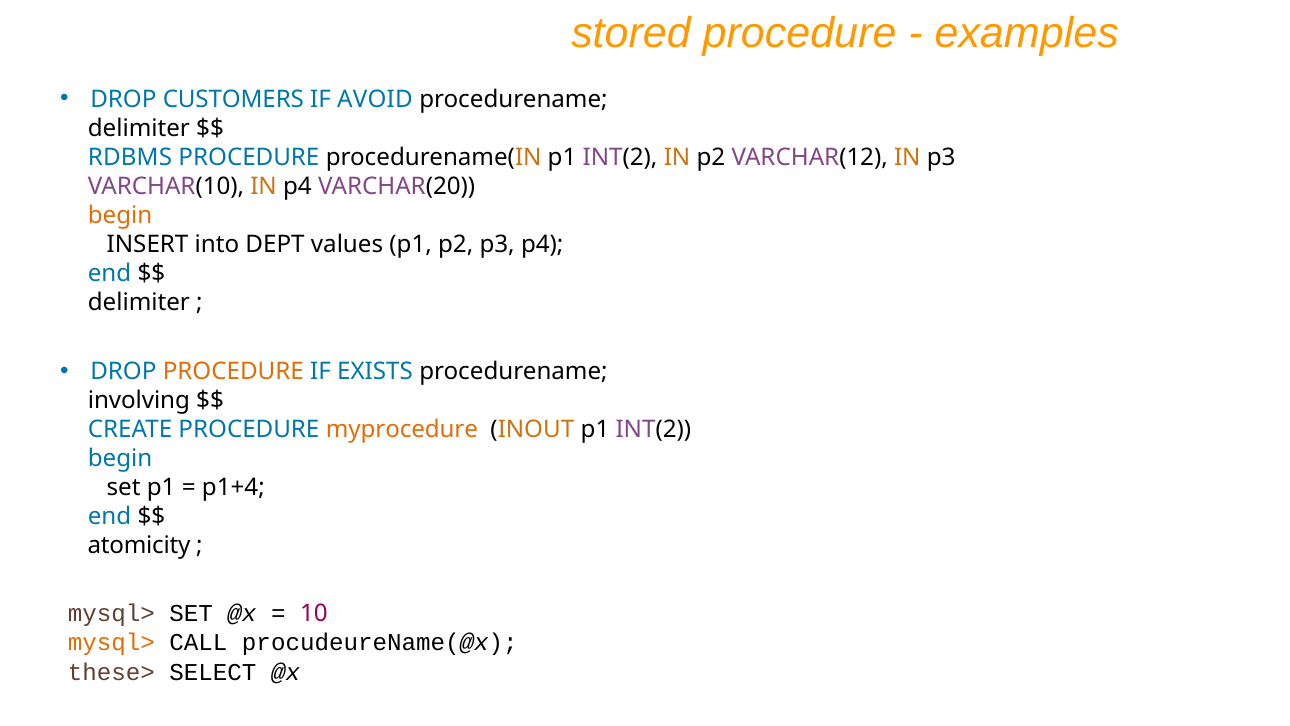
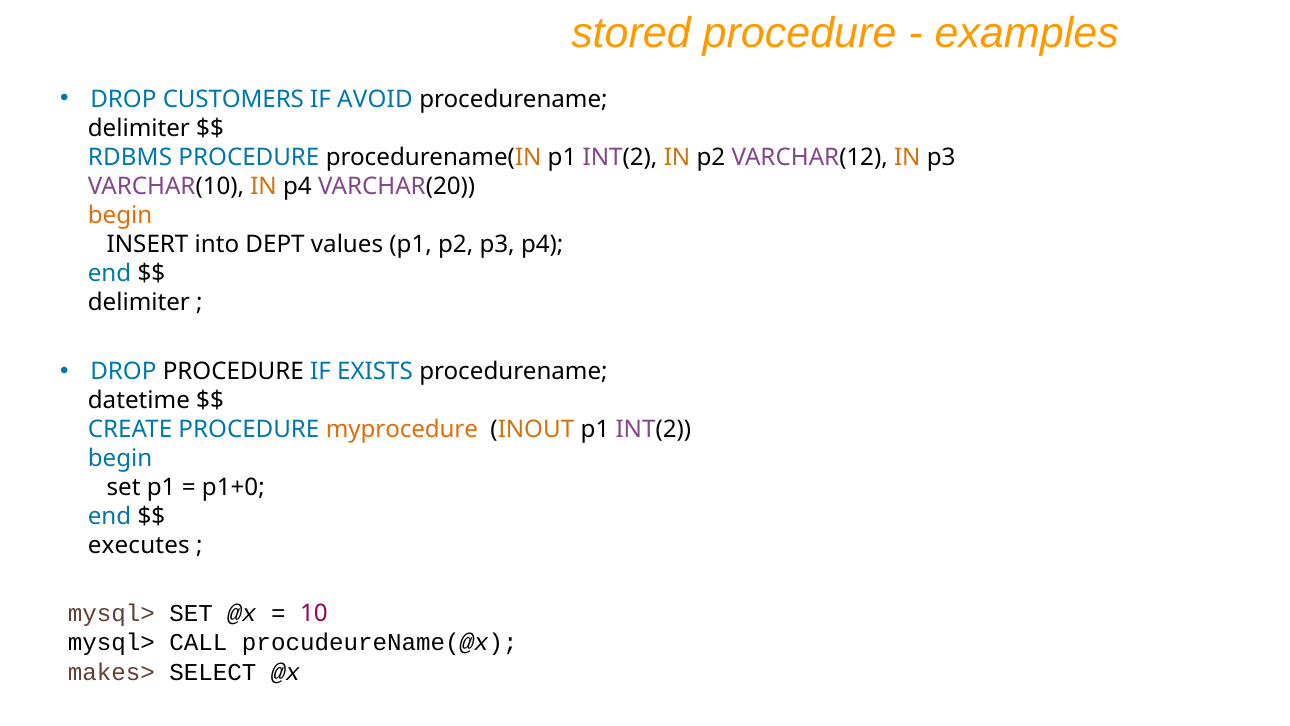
PROCEDURE colour: orange -> black (233, 371)
involving: involving -> datetime (139, 400)
p1+4: p1+4 -> p1+0 (233, 487)
atomicity: atomicity -> executes (139, 545)
mysql> colour: orange -> black (111, 643)
these>: these> -> makes> (111, 672)
